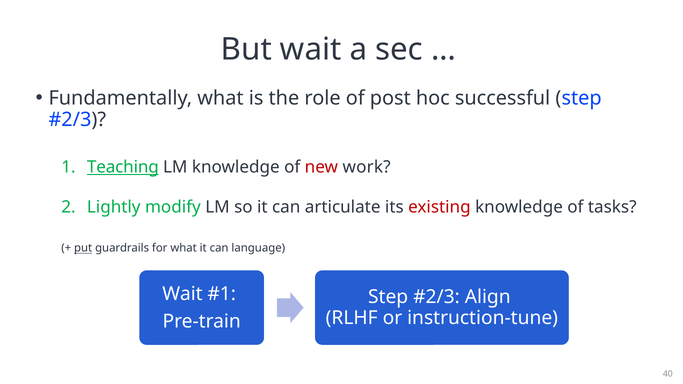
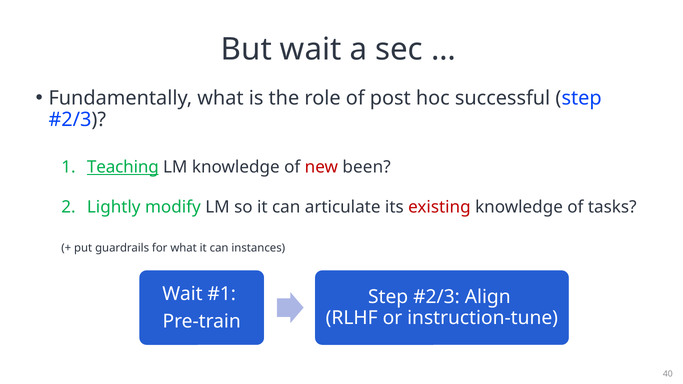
work: work -> been (367, 167)
put underline: present -> none (83, 248)
language: language -> instances (258, 248)
